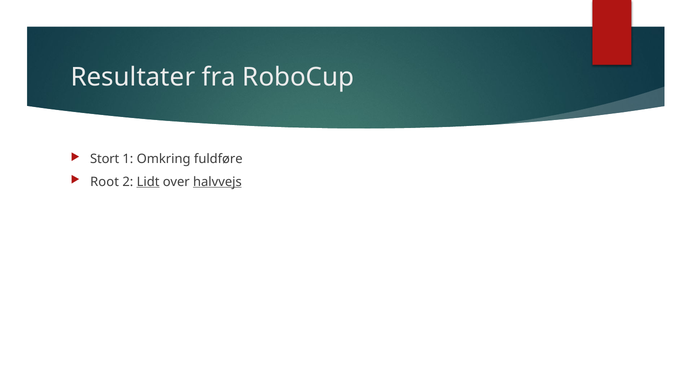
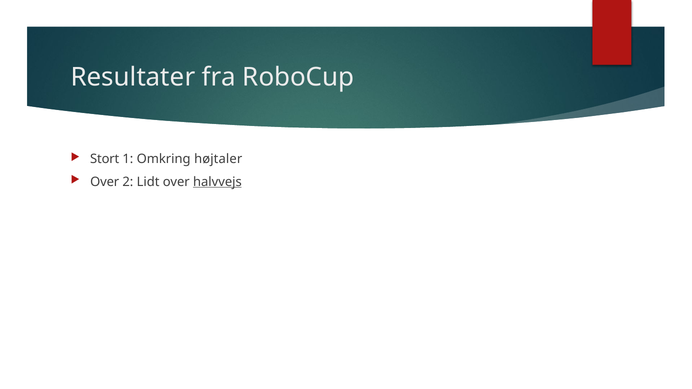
fuldføre: fuldføre -> højtaler (218, 159)
Root: Root -> Over (105, 182)
Lidt underline: present -> none (148, 182)
